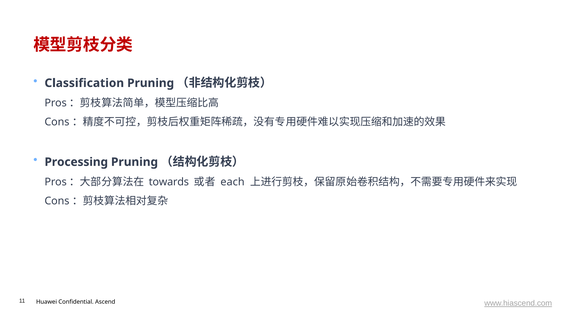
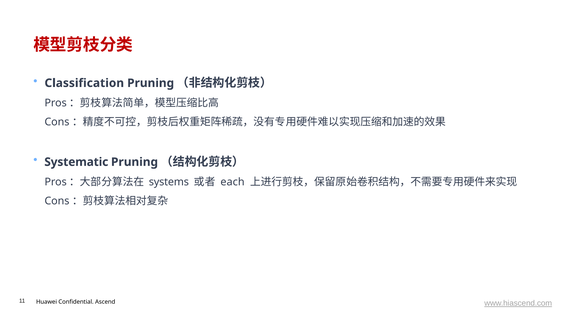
Processing: Processing -> Systematic (76, 162)
towards: towards -> systems (169, 182)
